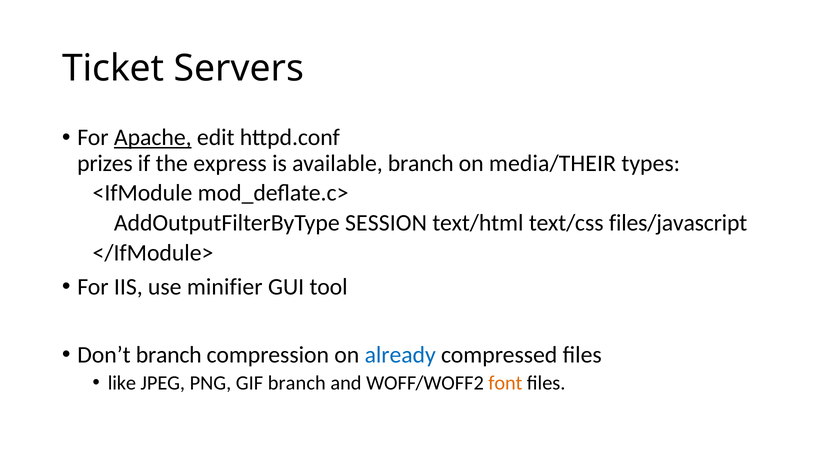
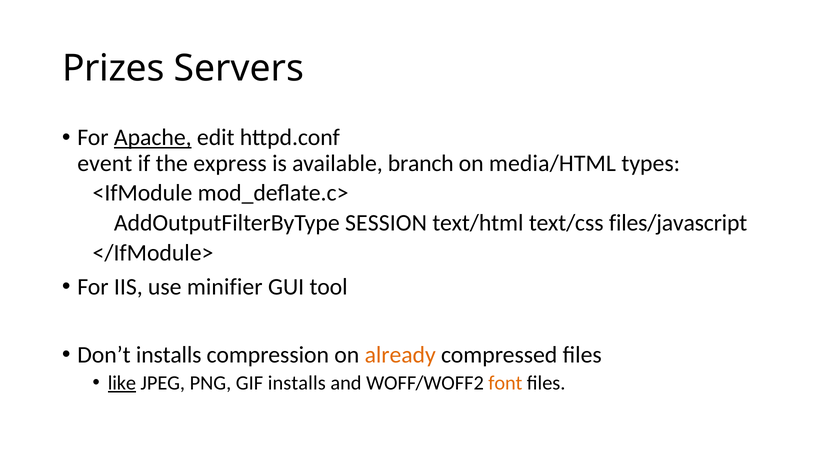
Ticket: Ticket -> Prizes (113, 68)
prizes: prizes -> event (105, 163)
media/THEIR: media/THEIR -> media/HTML (552, 163)
Don’t branch: branch -> installs (169, 355)
already colour: blue -> orange (400, 355)
like underline: none -> present (122, 383)
GIF branch: branch -> installs (297, 383)
